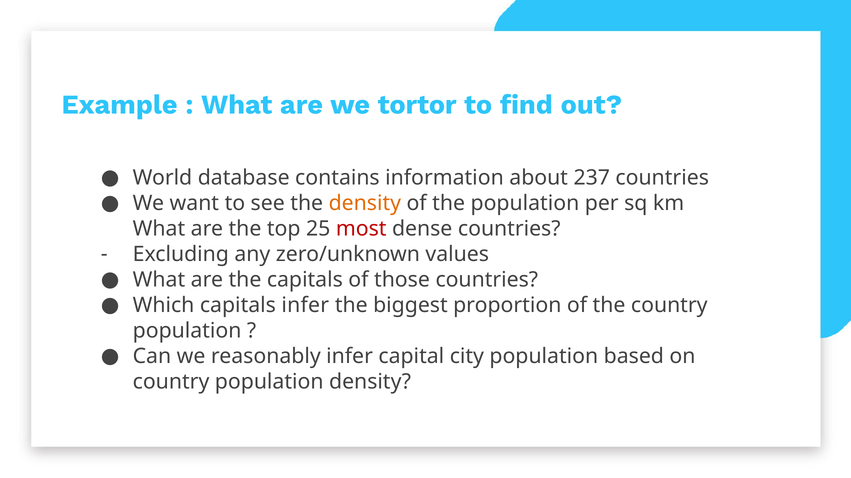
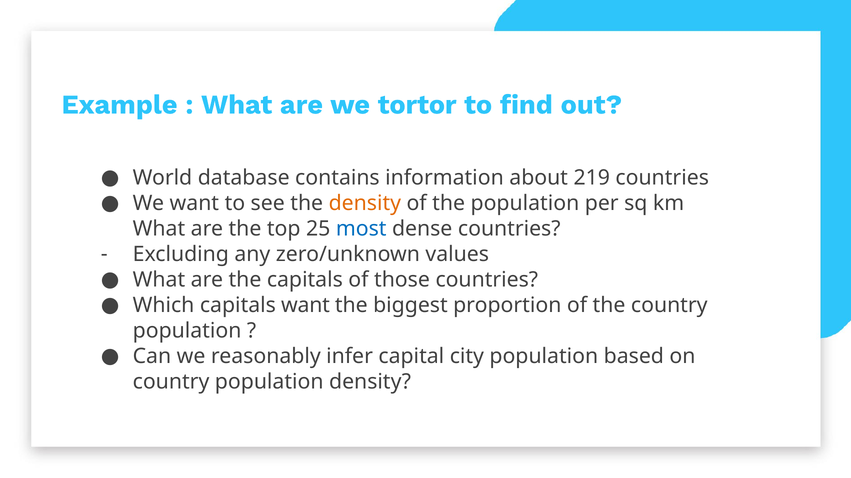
237: 237 -> 219 (592, 178)
most colour: red -> blue (361, 229)
capitals infer: infer -> want (305, 306)
